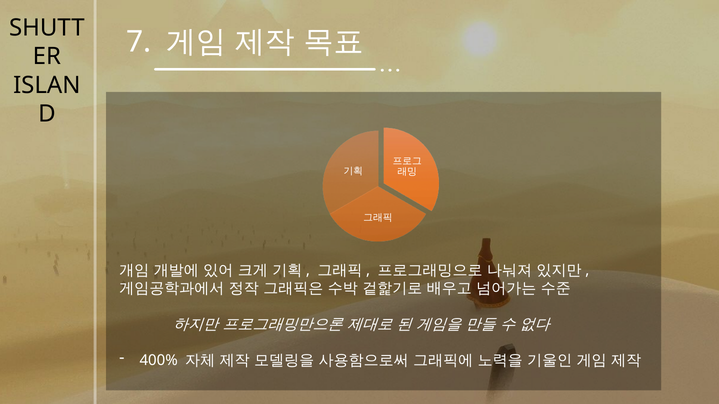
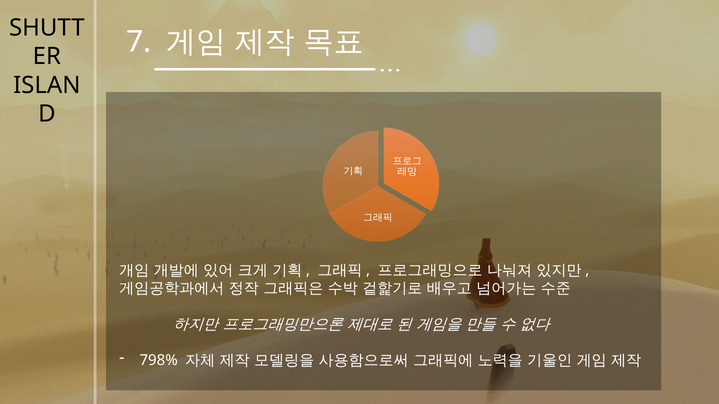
400%: 400% -> 798% (159, 361)
